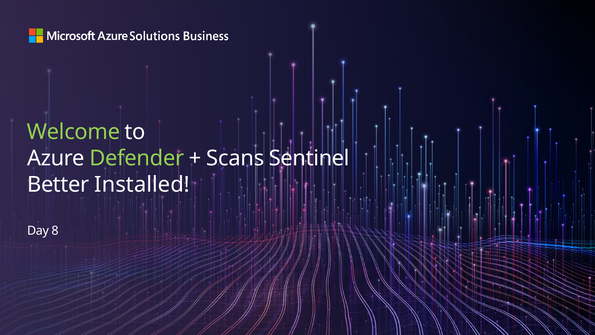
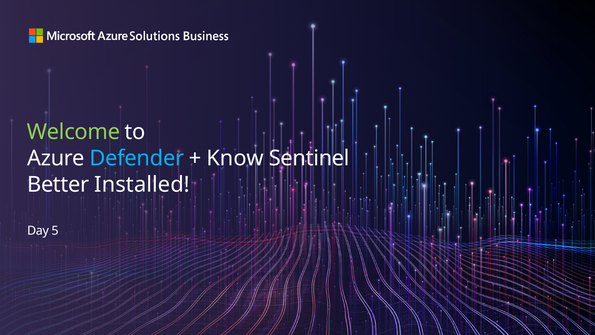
Defender colour: light green -> light blue (137, 158)
Scans: Scans -> Know (235, 158)
8: 8 -> 5 (55, 231)
